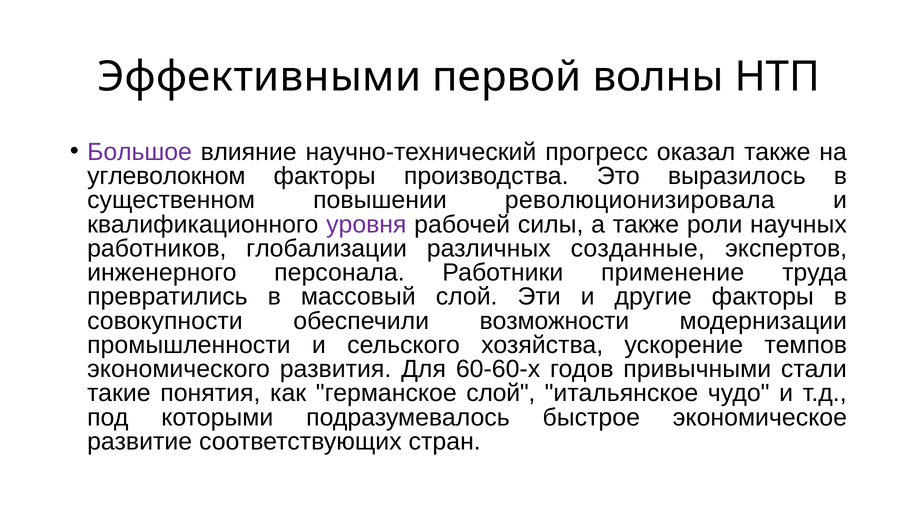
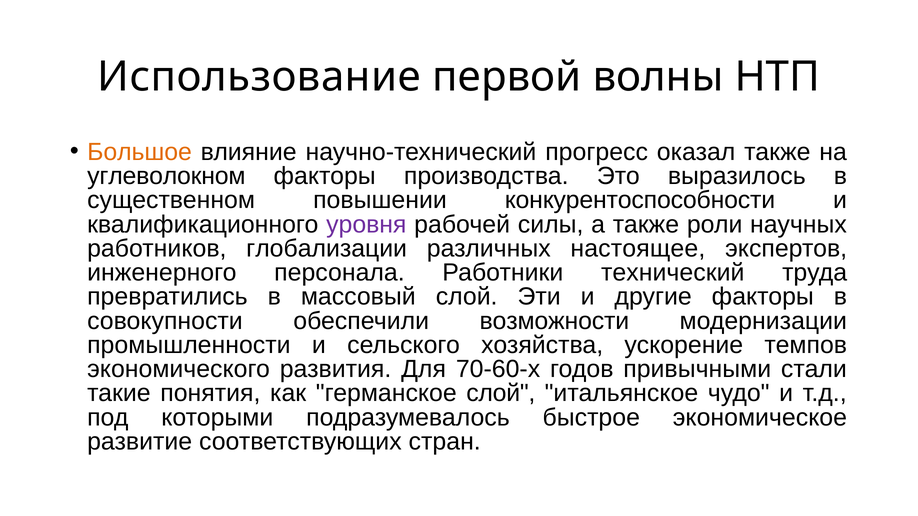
Эффективными: Эффективными -> Использование (259, 77)
Большое colour: purple -> orange (140, 152)
революционизировала: революционизировала -> конкурентоспособности (640, 200)
созданные: созданные -> настоящее (638, 249)
применение: применение -> технический (673, 273)
60-60-х: 60-60-х -> 70-60-х (498, 369)
